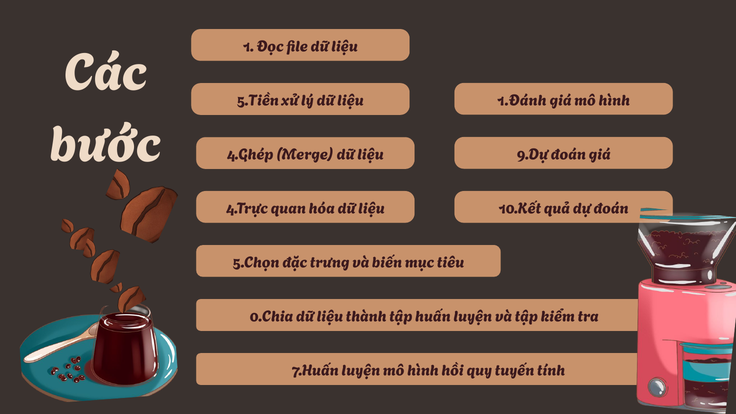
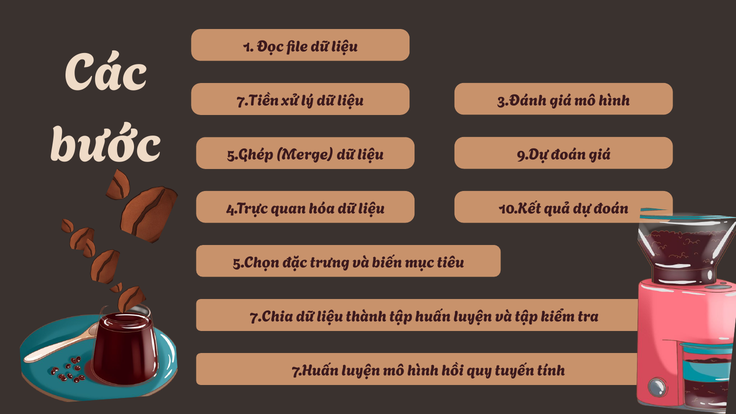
1.Đánh: 1.Đánh -> 3.Đánh (522, 101)
5.Tiền: 5.Tiền -> 7.Tiền (258, 101)
4.Ghép: 4.Ghép -> 5.Ghép (250, 155)
0.Chia: 0.Chia -> 7.Chia (272, 317)
